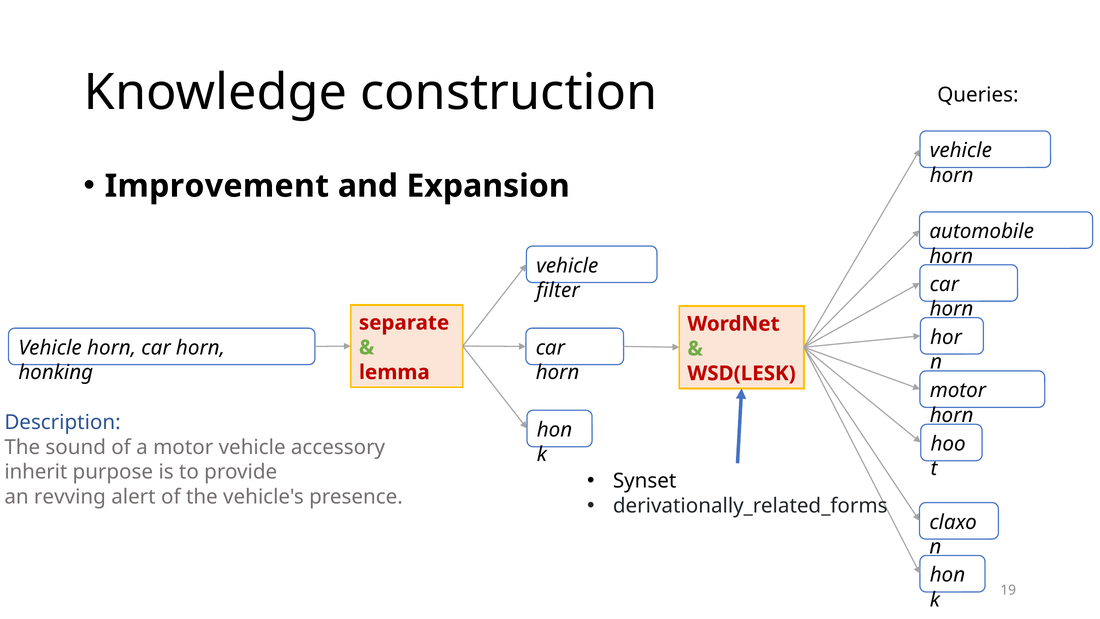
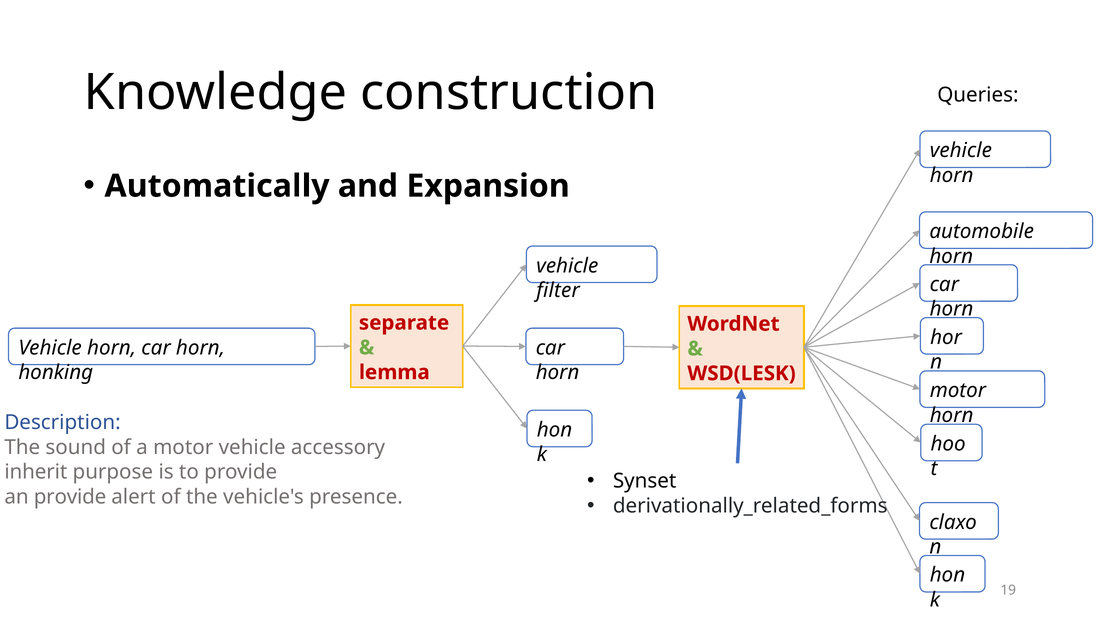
Improvement: Improvement -> Automatically (217, 186)
an revving: revving -> provide (70, 497)
